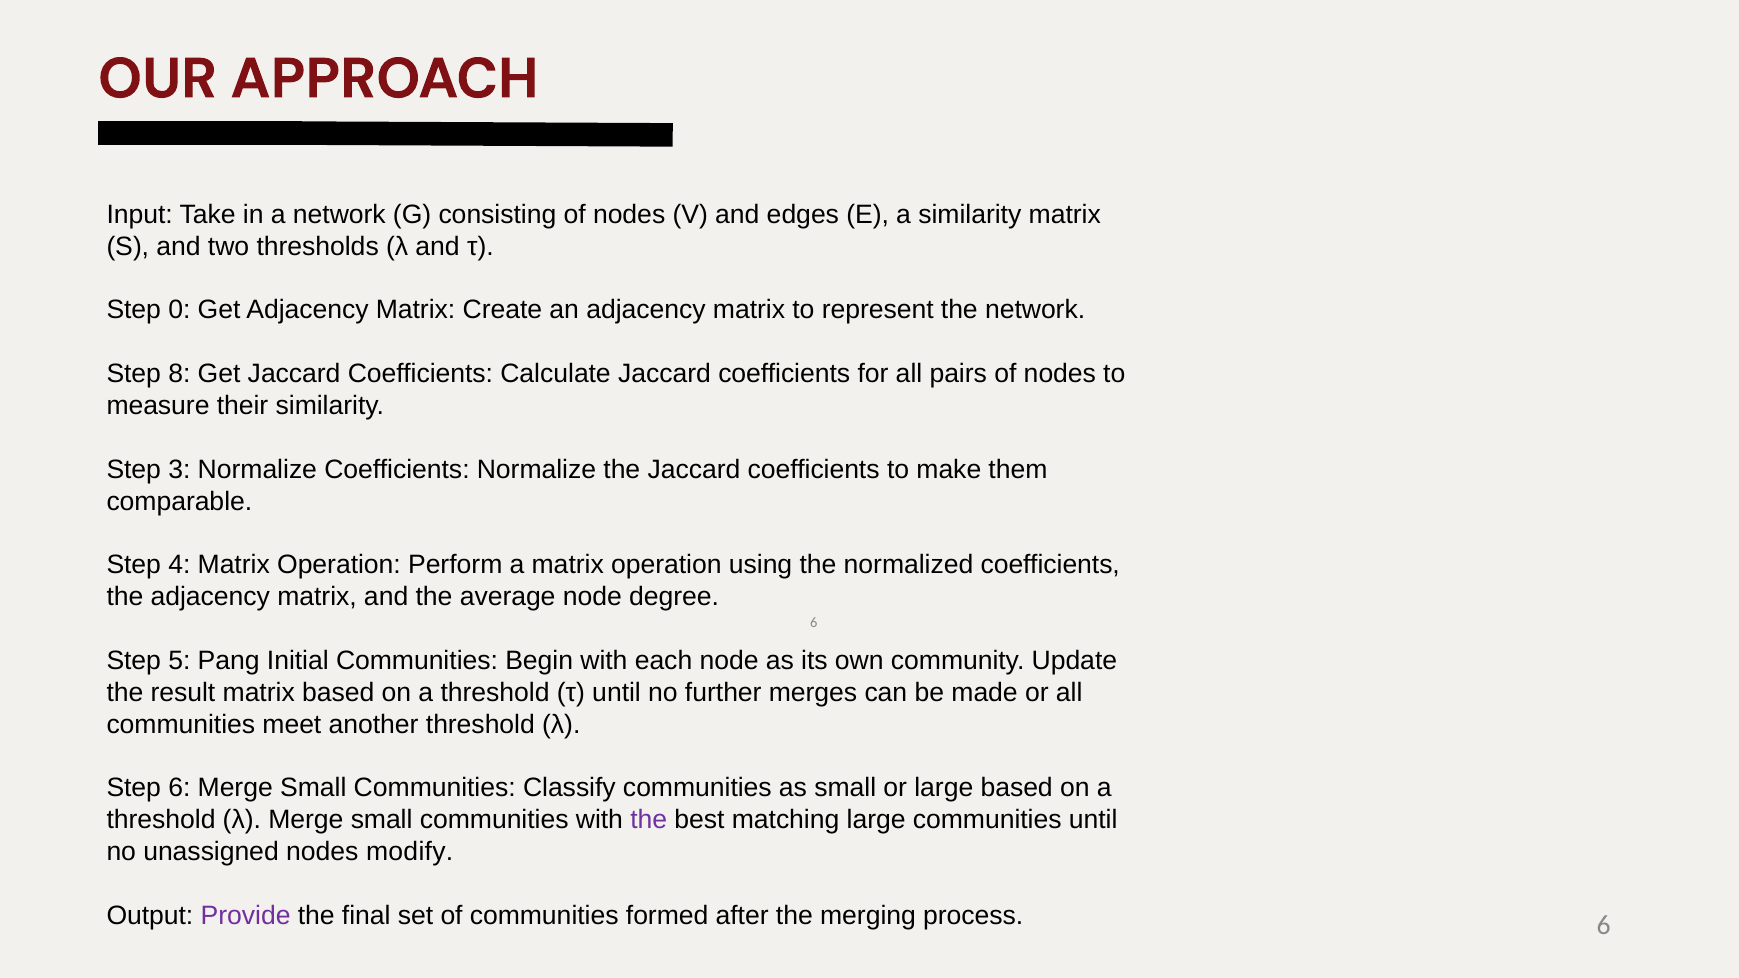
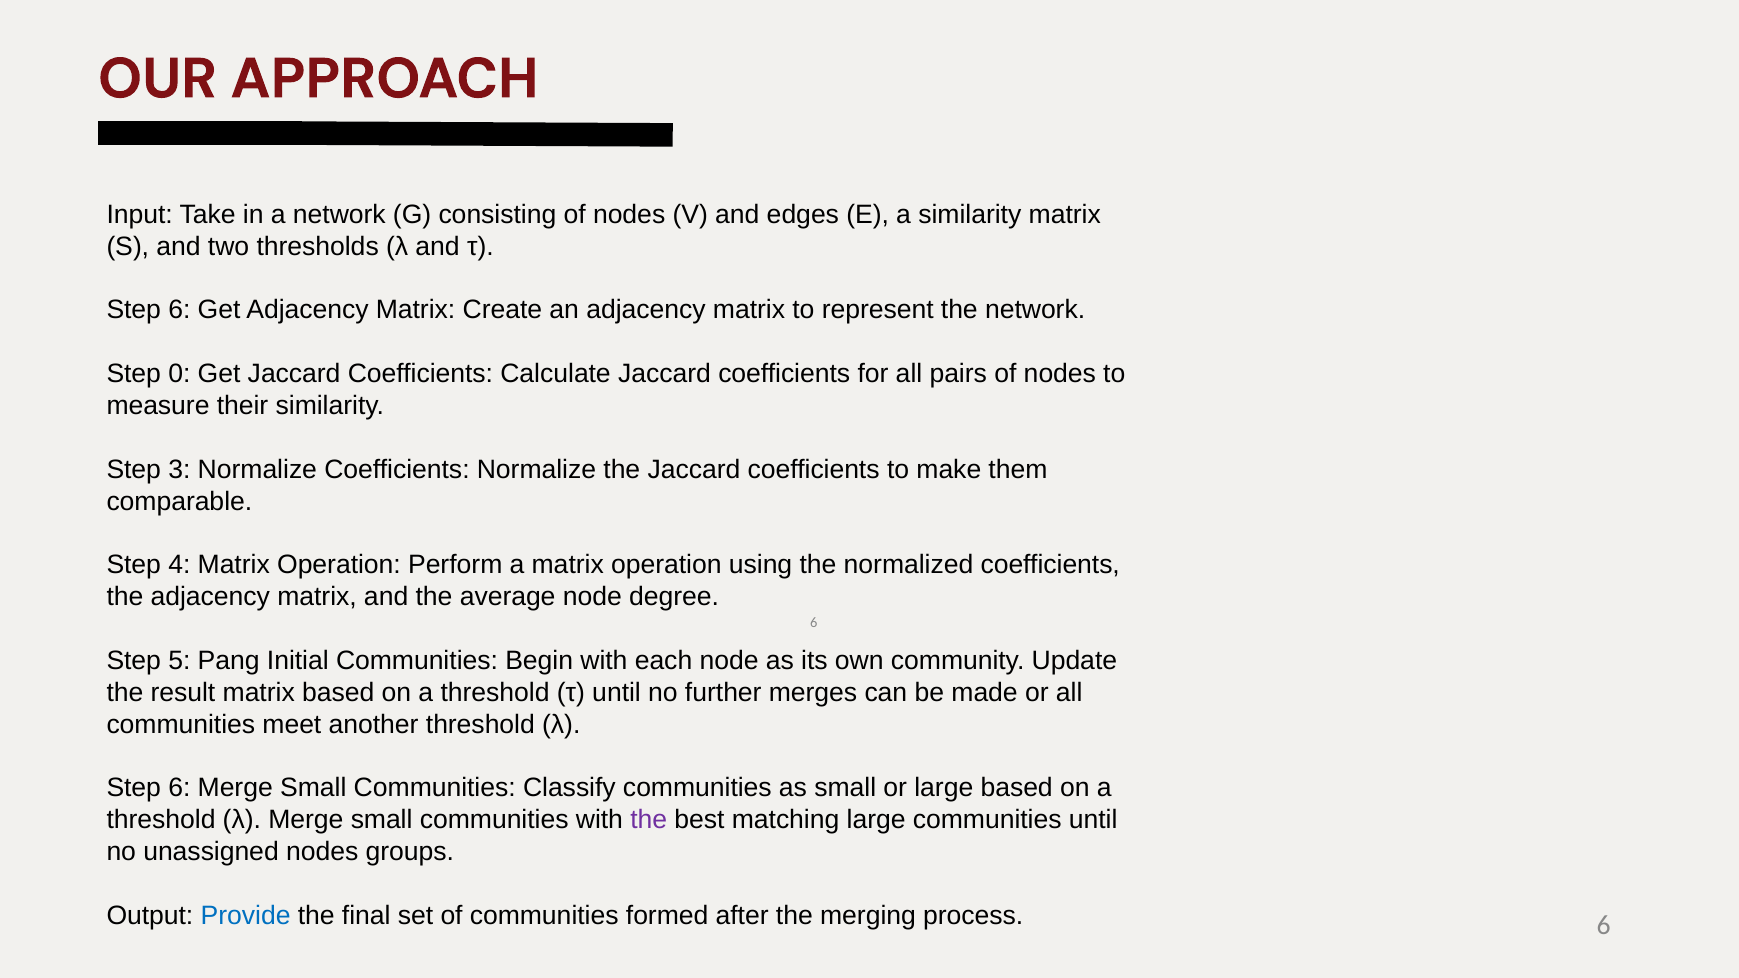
0: 0 -> 6 (179, 310)
8: 8 -> 0 (179, 374)
modify: modify -> groups (410, 852)
Provide colour: purple -> blue (246, 916)
